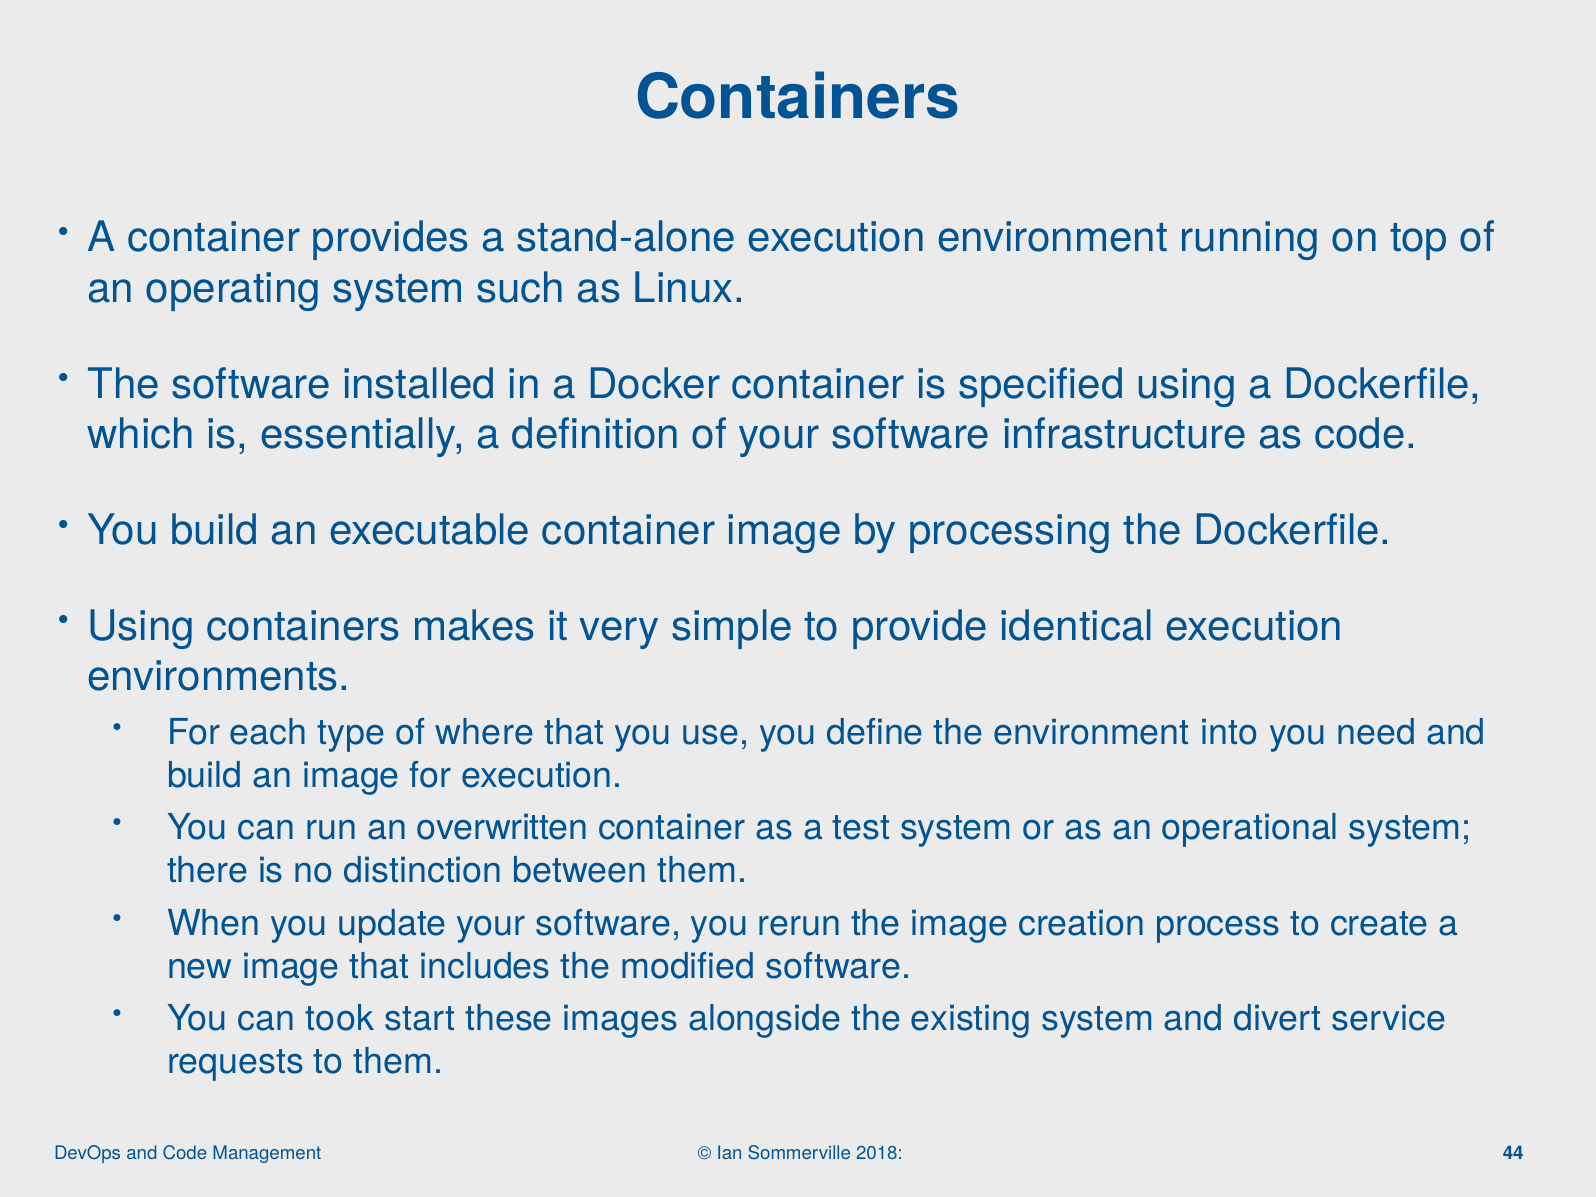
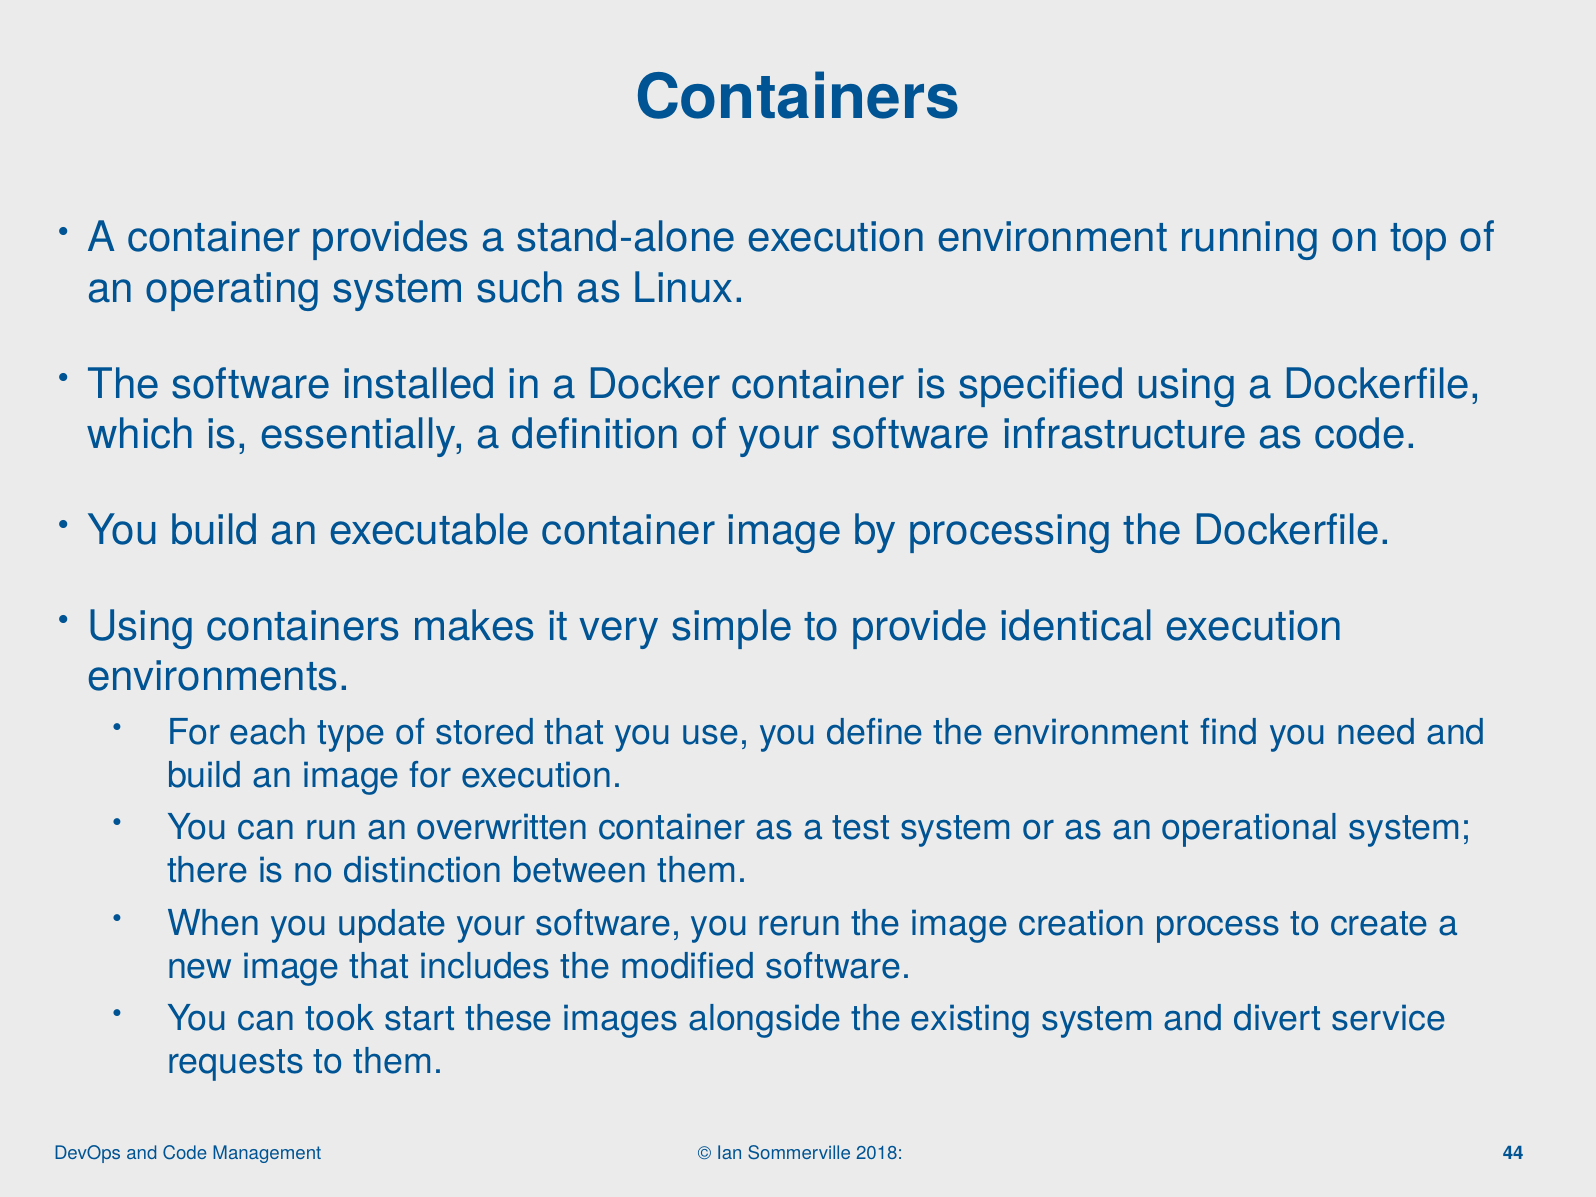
where: where -> stored (485, 733)
into: into -> find (1229, 733)
